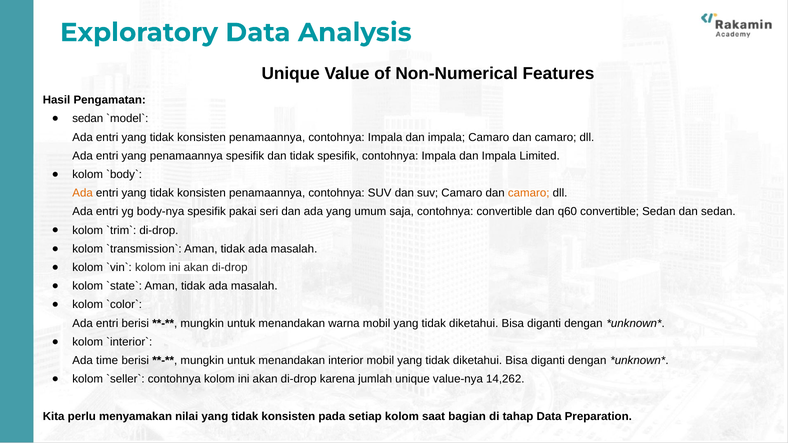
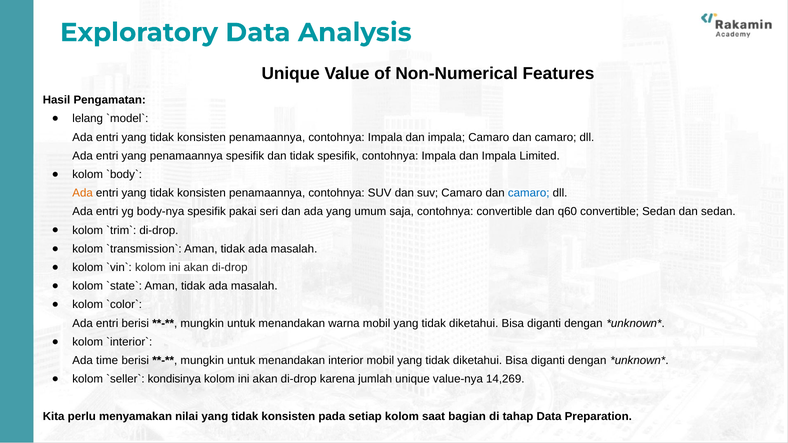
sedan: sedan -> lelang (88, 119)
camaro colour: orange -> blue (529, 193)
contohnya: contohnya -> kondisinya (174, 379)
14,262: 14,262 -> 14,269 (505, 379)
